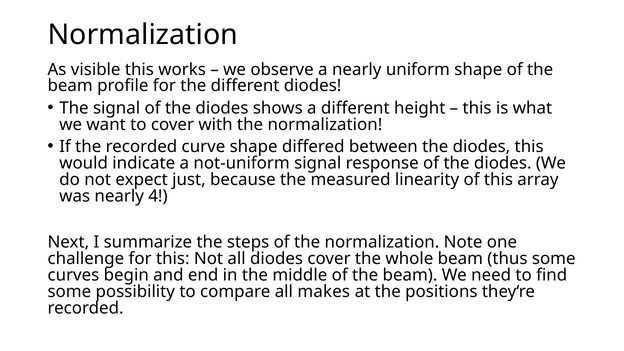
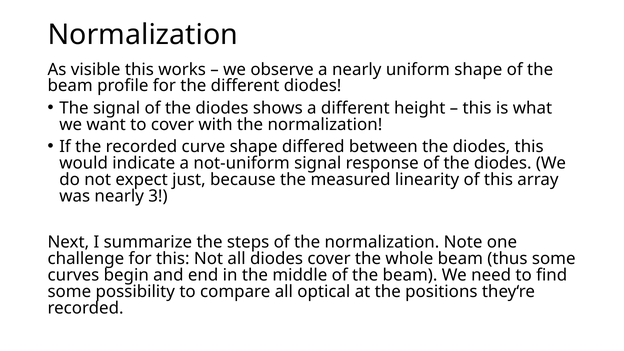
4: 4 -> 3 (158, 196)
makes: makes -> optical (324, 292)
